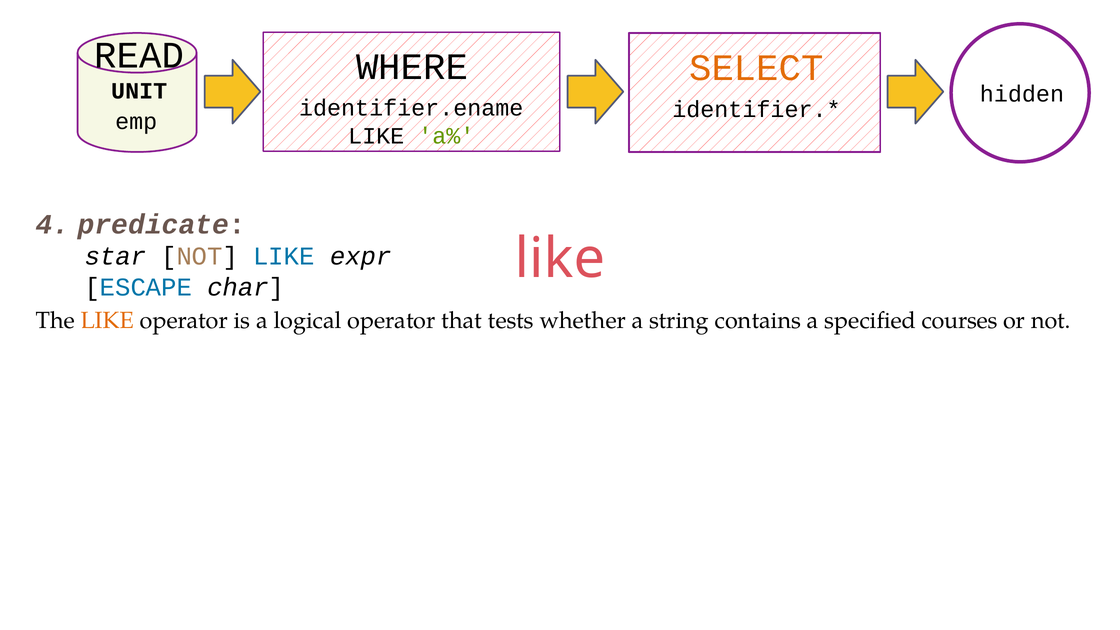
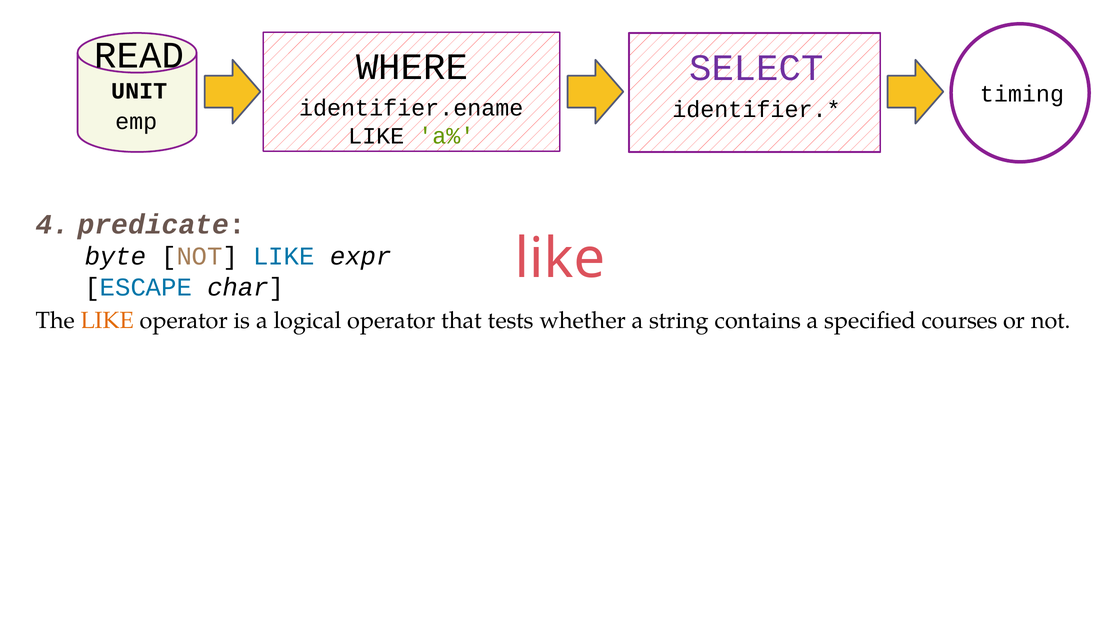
SELECT colour: orange -> purple (756, 68)
hidden: hidden -> timing (1022, 94)
star: star -> byte (115, 256)
